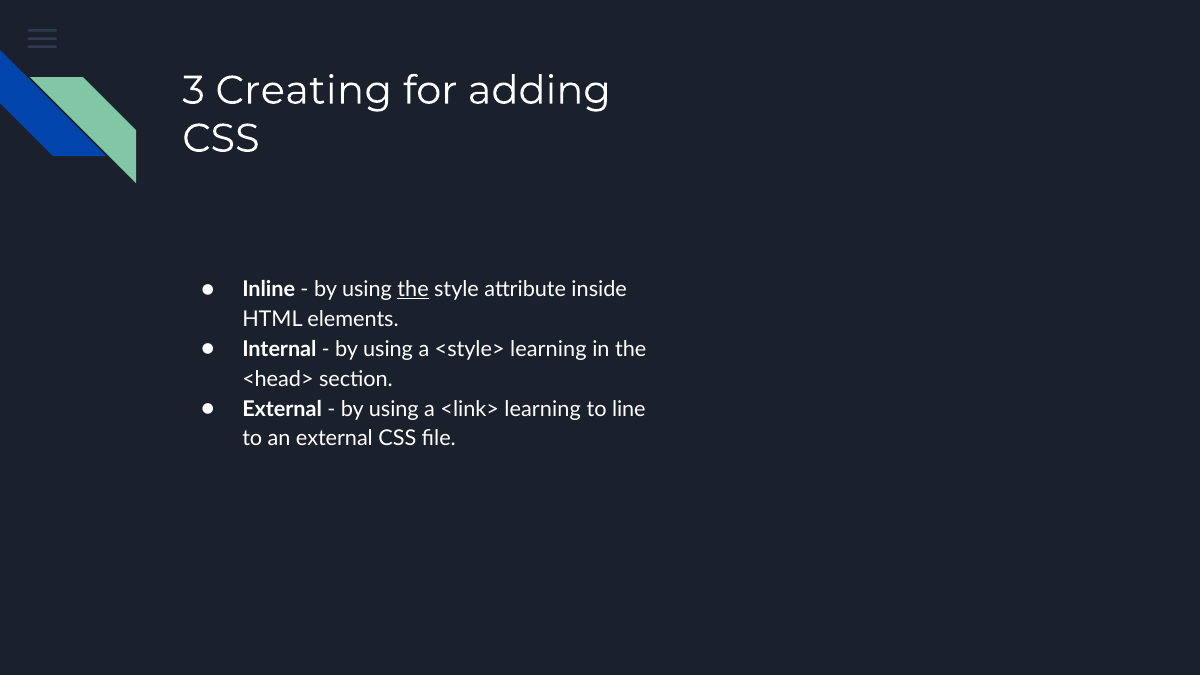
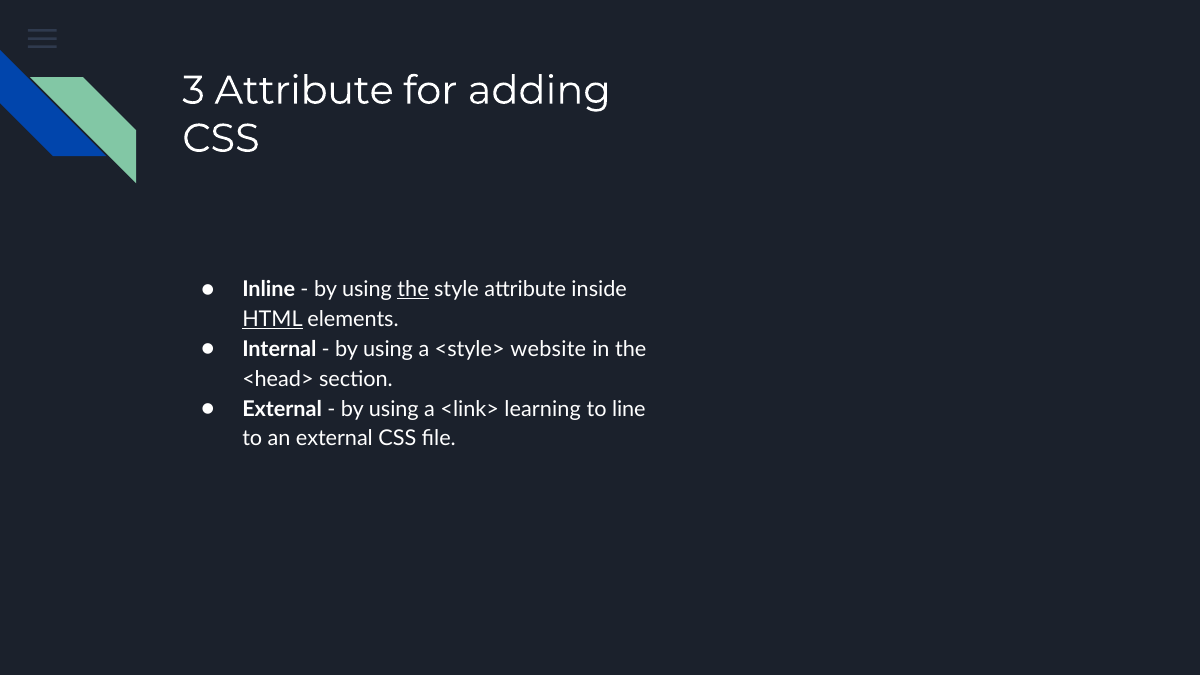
3 Creating: Creating -> Attribute (304, 90)
HTML underline: none -> present (272, 319)
<style> learning: learning -> website (548, 349)
